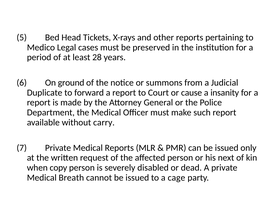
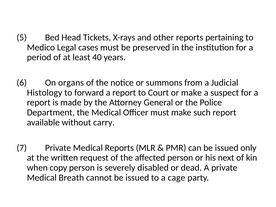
28: 28 -> 40 (97, 57)
ground: ground -> organs (71, 83)
Duplicate: Duplicate -> Histology (45, 93)
or cause: cause -> make (191, 93)
insanity: insanity -> suspect (225, 93)
